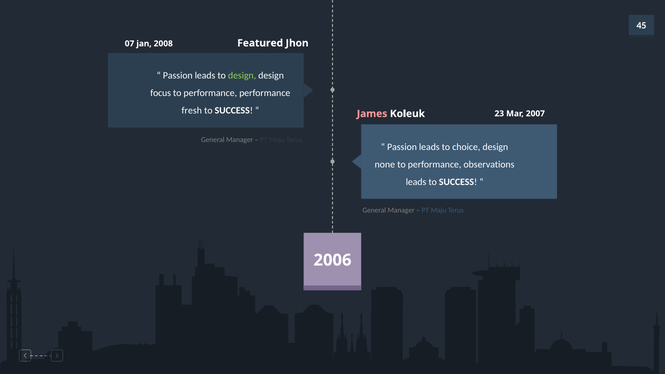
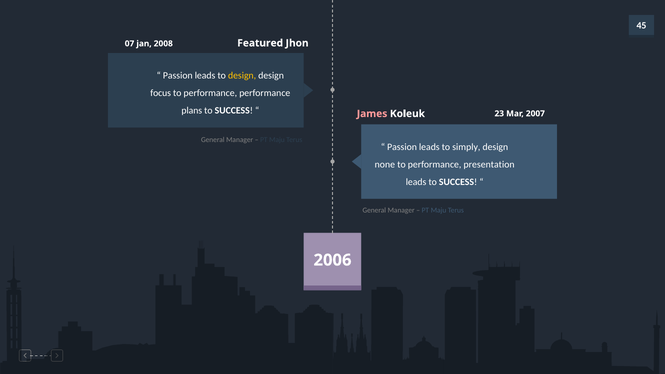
design colour: light green -> yellow (242, 76)
fresh: fresh -> plans (192, 111)
choice: choice -> simply (466, 147)
observations: observations -> presentation (489, 164)
